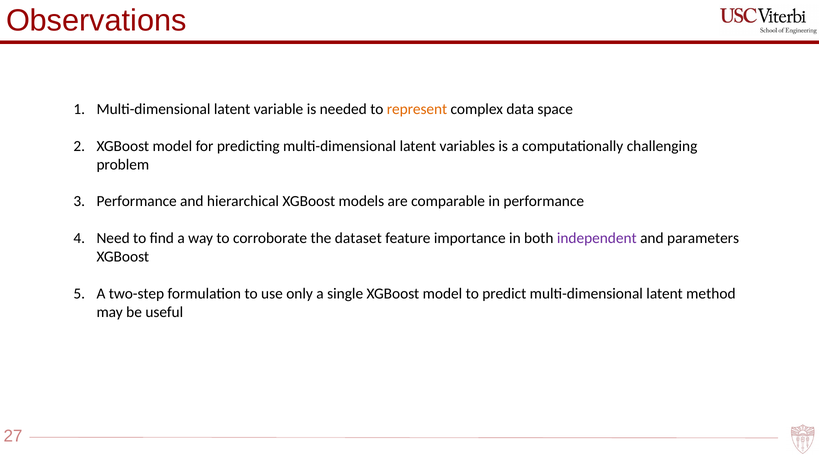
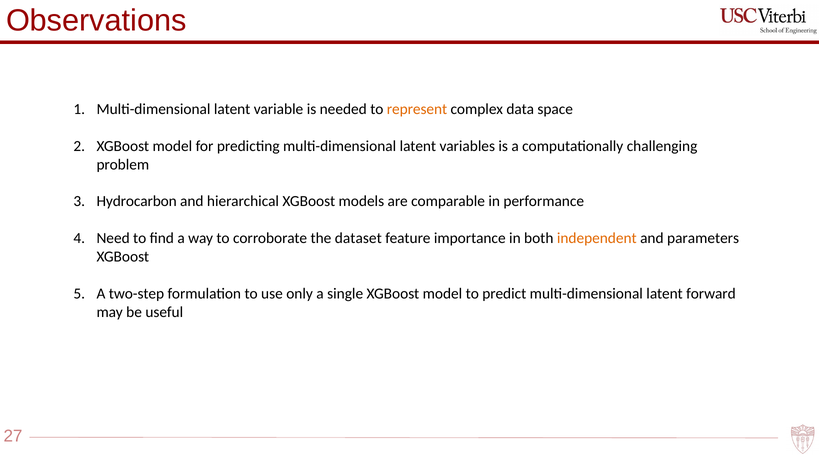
Performance: Performance -> Hydrocarbon (137, 201)
independent colour: purple -> orange (597, 238)
method: method -> forward (711, 293)
